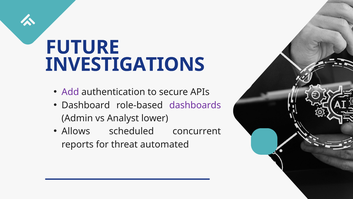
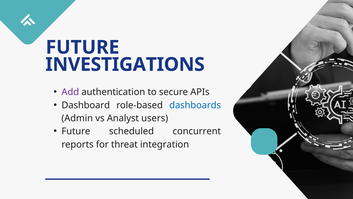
dashboards colour: purple -> blue (195, 105)
lower: lower -> users (155, 118)
Allows: Allows -> Future (76, 131)
automated: automated -> integration (165, 144)
